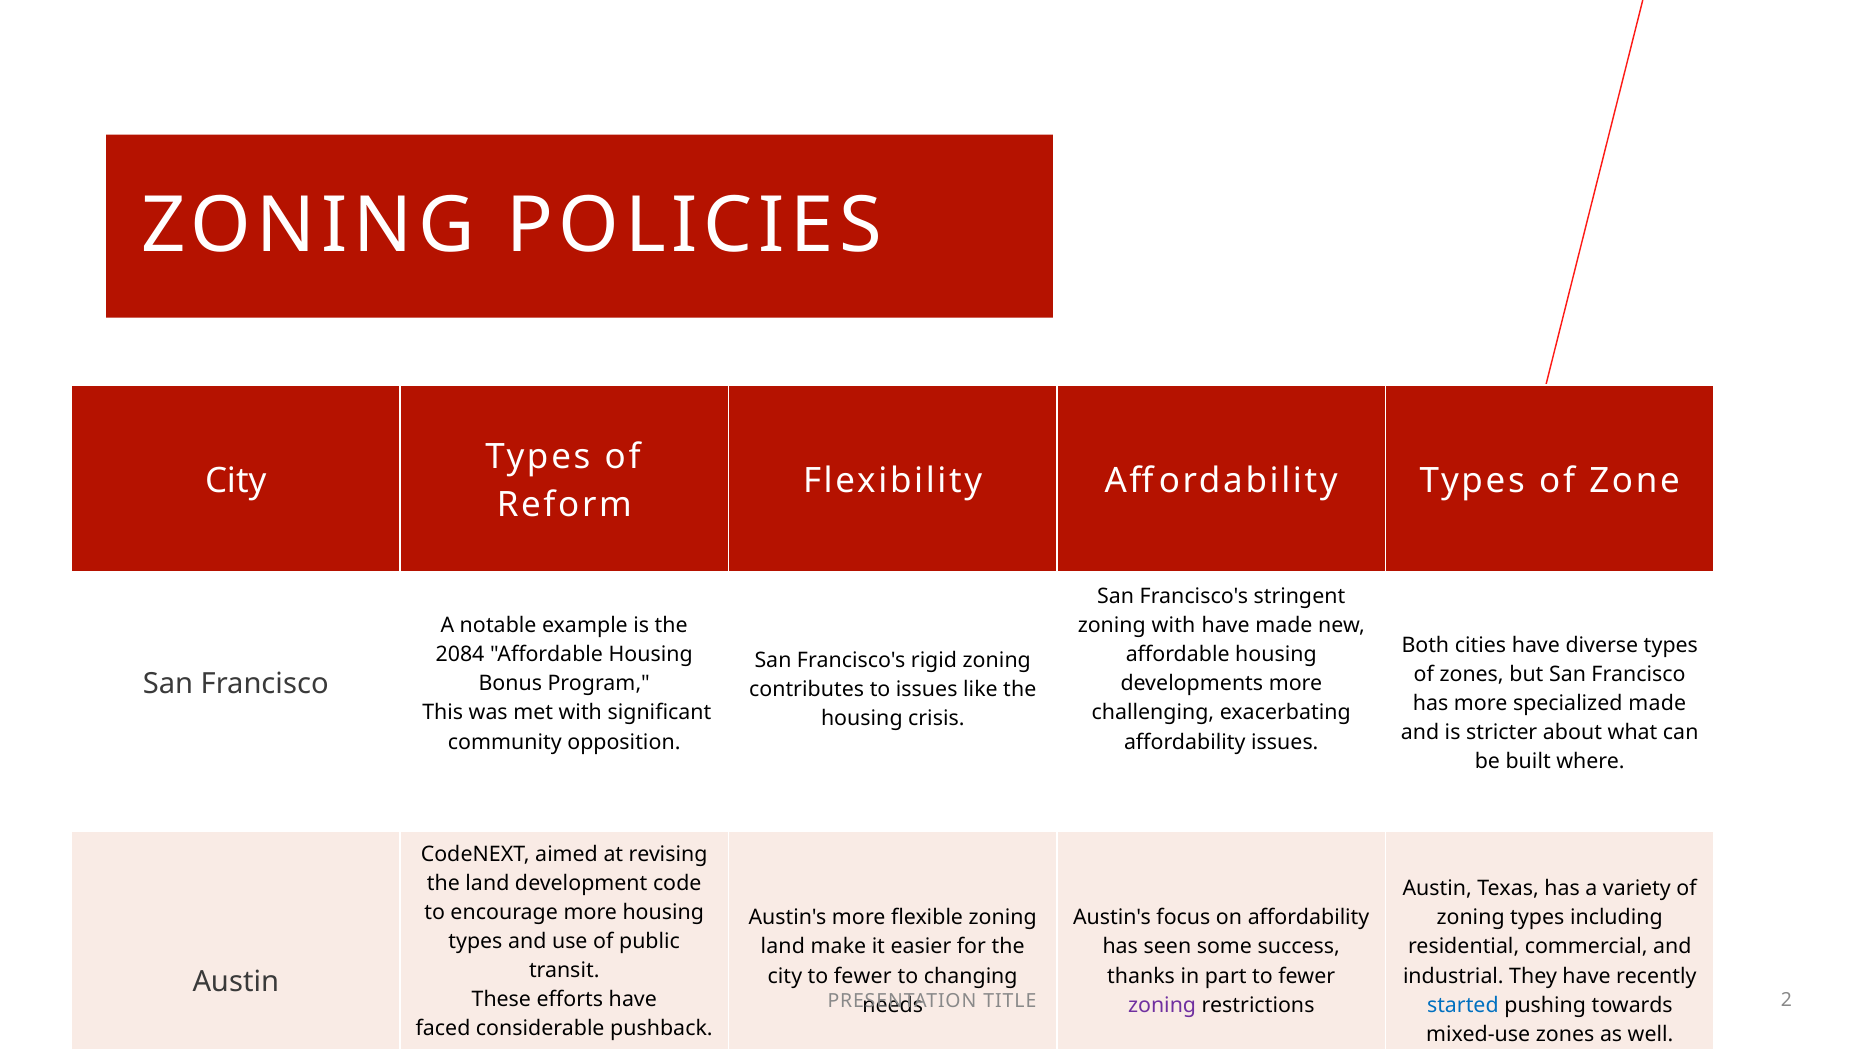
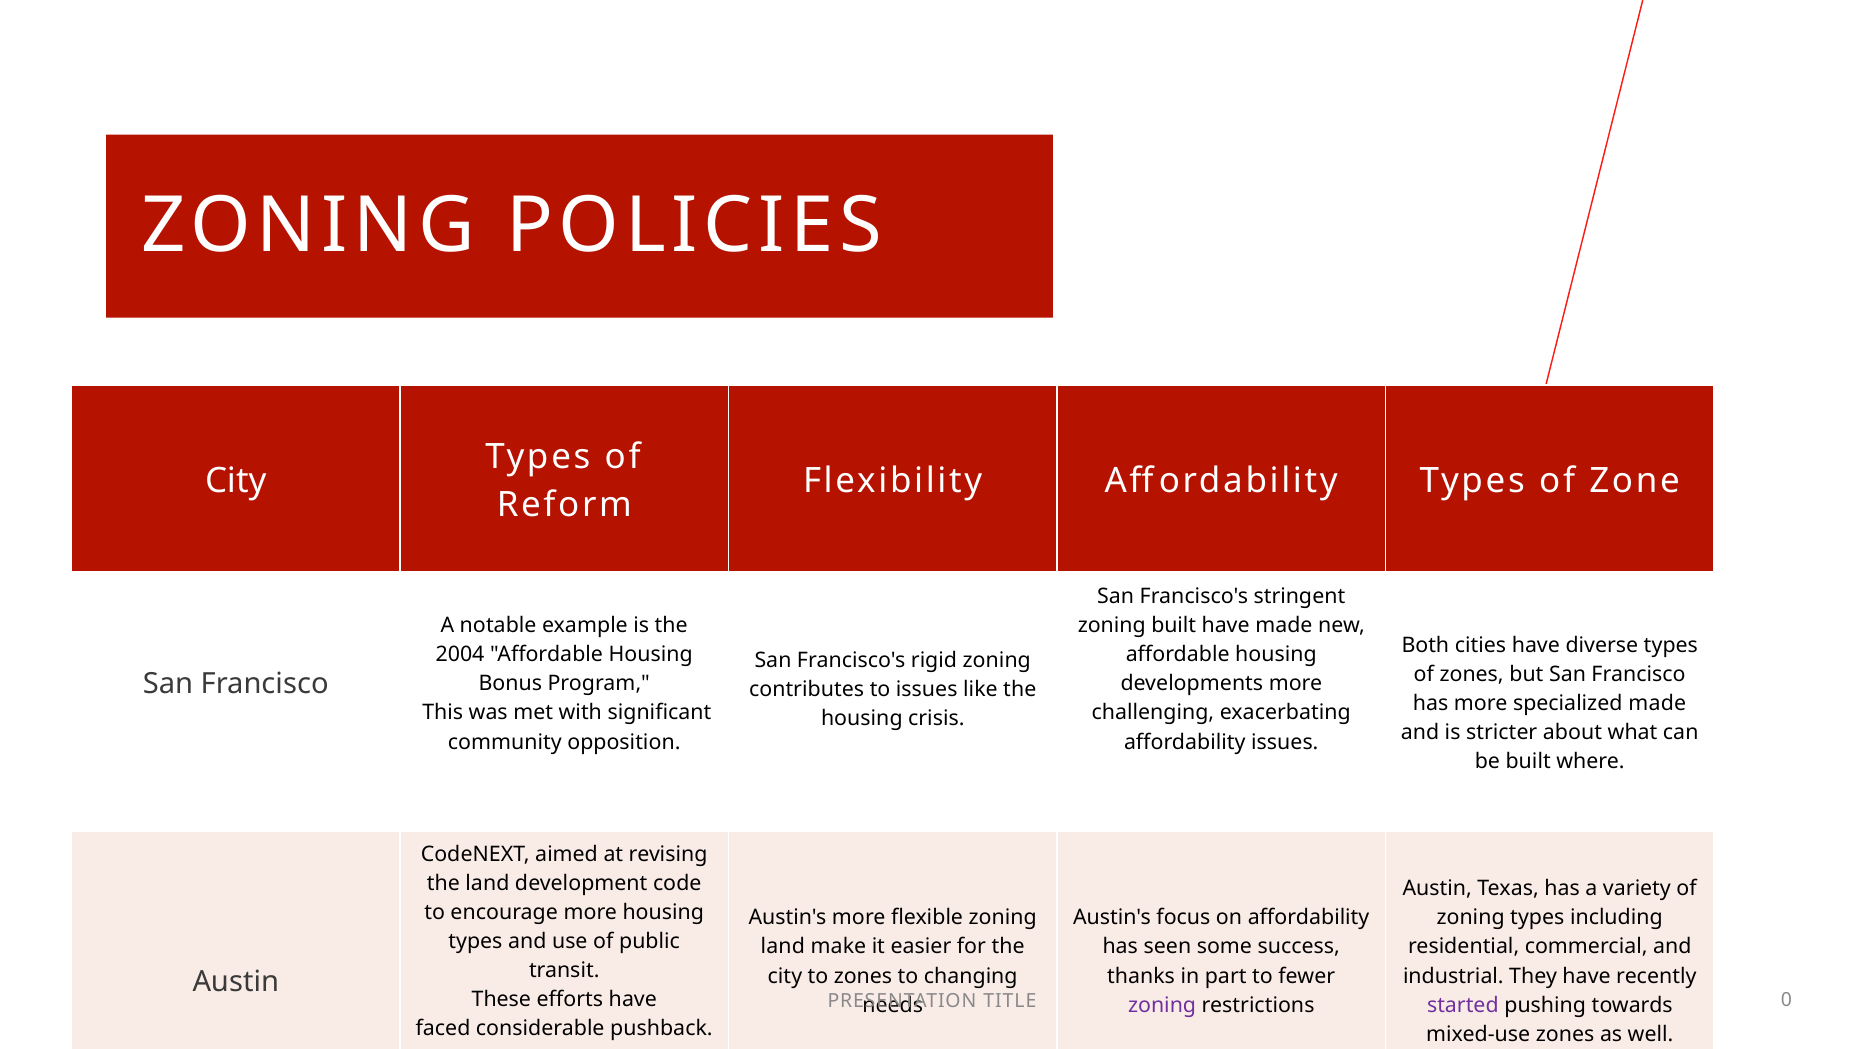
zoning with: with -> built (1174, 625)
2084: 2084 -> 2004 (460, 654)
city to fewer: fewer -> zones (863, 976)
2: 2 -> 0 (1786, 1000)
started colour: blue -> purple (1463, 1005)
